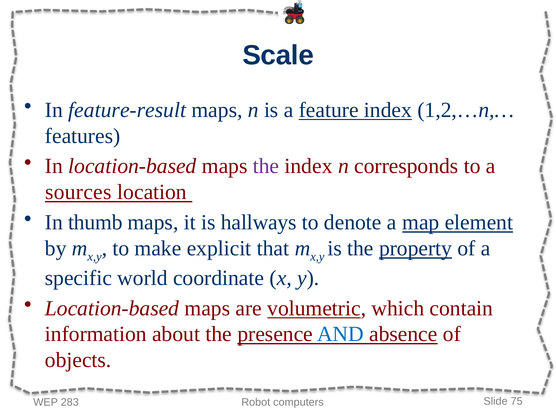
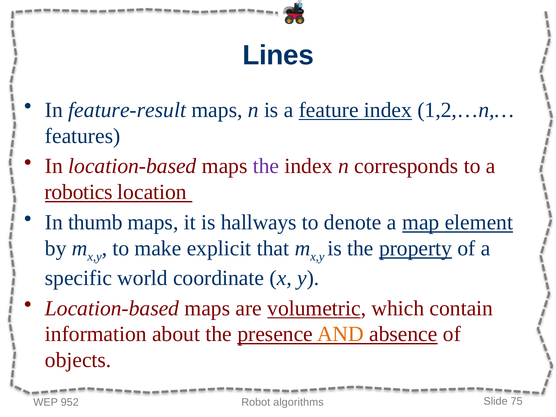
Scale: Scale -> Lines (278, 55)
sources: sources -> robotics (79, 192)
AND colour: blue -> orange (340, 334)
283: 283 -> 952 (70, 402)
computers: computers -> algorithms (298, 402)
